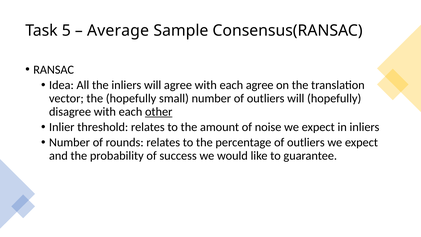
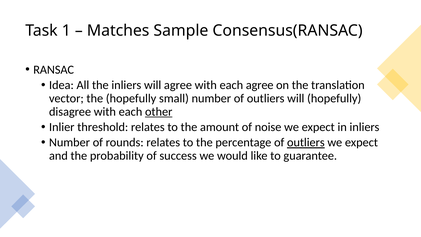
5: 5 -> 1 (66, 31)
Average: Average -> Matches (118, 31)
outliers underline: none -> present (306, 142)
